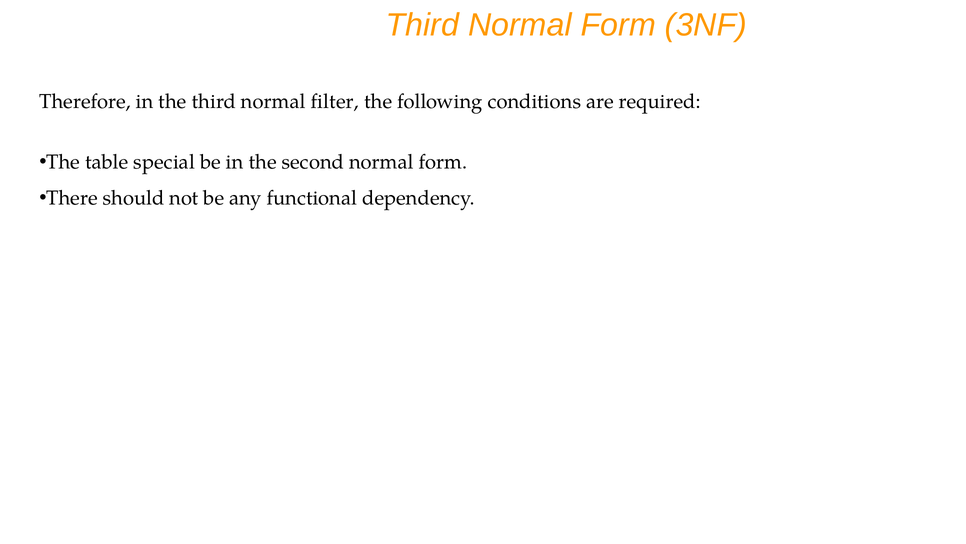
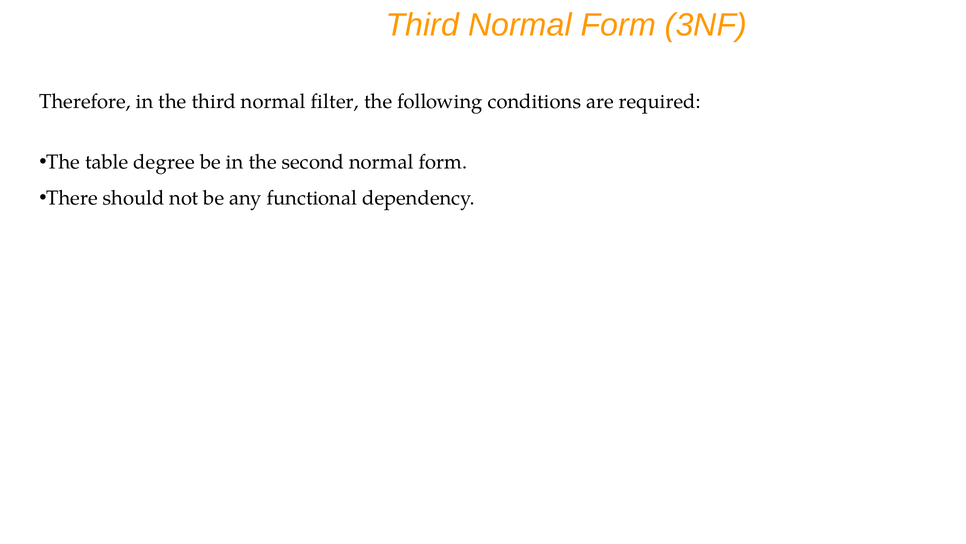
special: special -> degree (164, 162)
